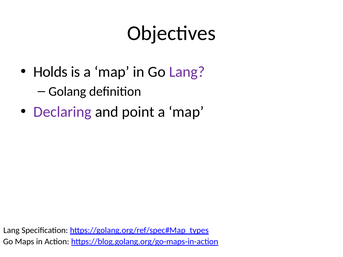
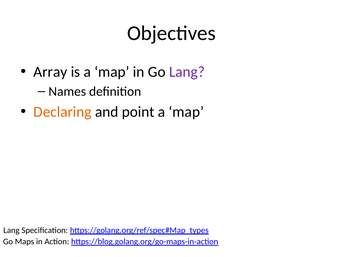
Holds: Holds -> Array (50, 72)
Golang: Golang -> Names (67, 92)
Declaring colour: purple -> orange (63, 112)
